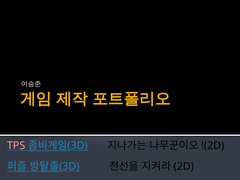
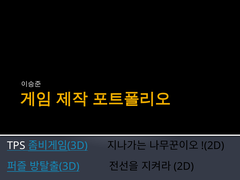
TPS colour: pink -> white (16, 146)
